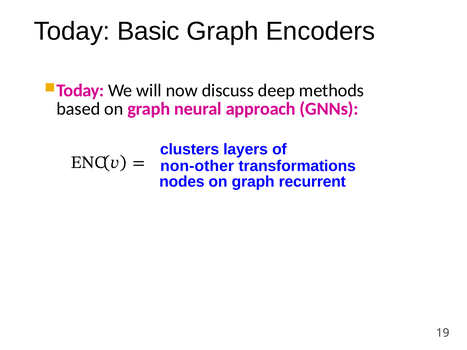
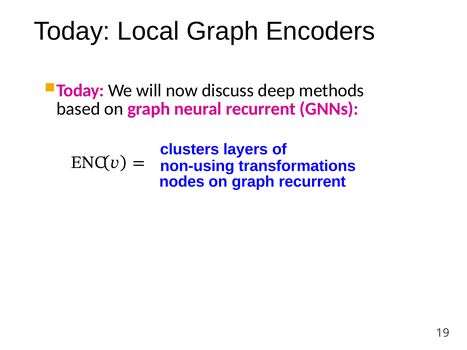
Basic: Basic -> Local (148, 31)
neural approach: approach -> recurrent (261, 109)
non-other: non-other -> non-using (197, 166)
